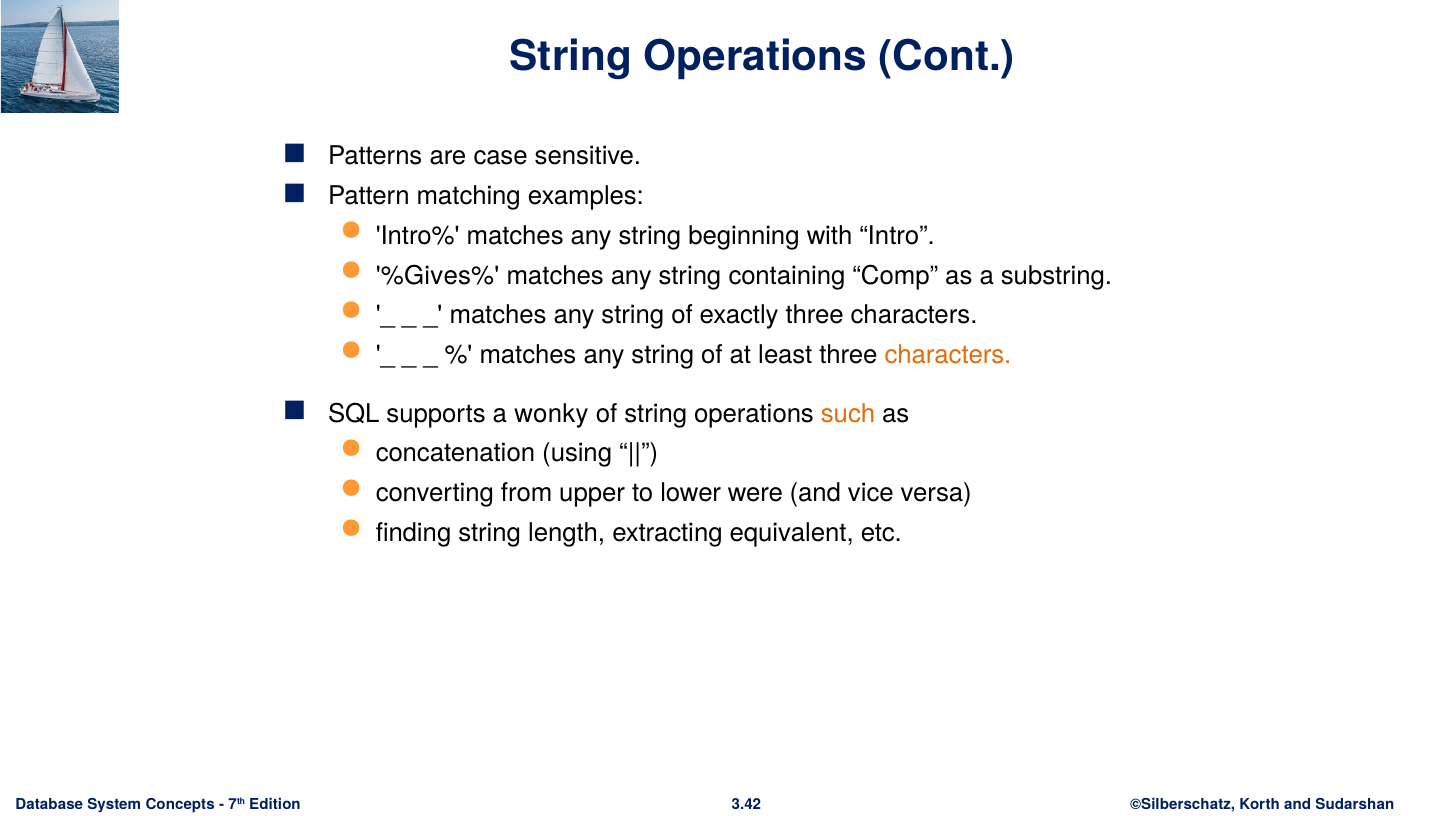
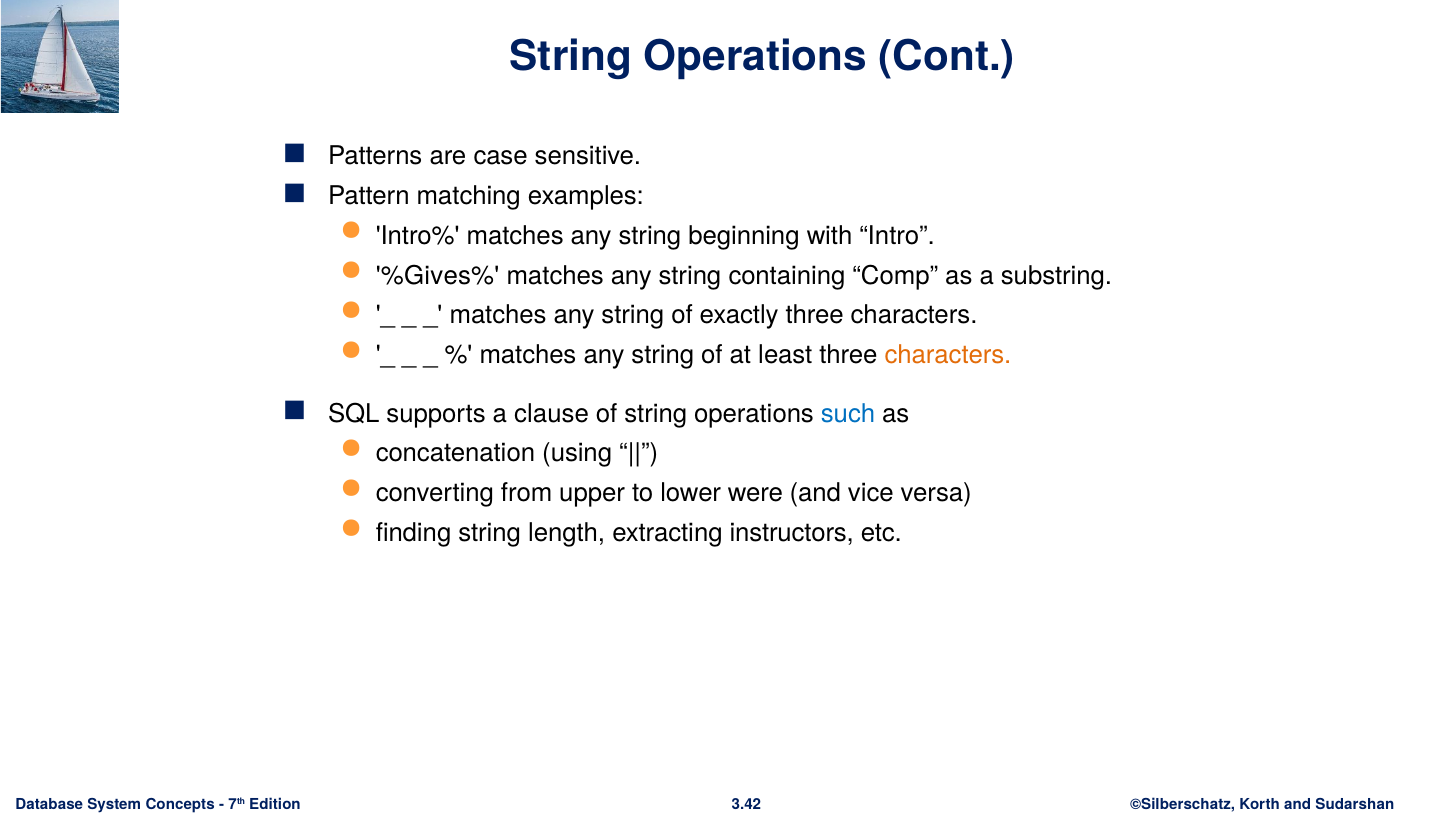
wonky: wonky -> clause (552, 414)
such colour: orange -> blue (848, 414)
equivalent: equivalent -> instructors (792, 533)
